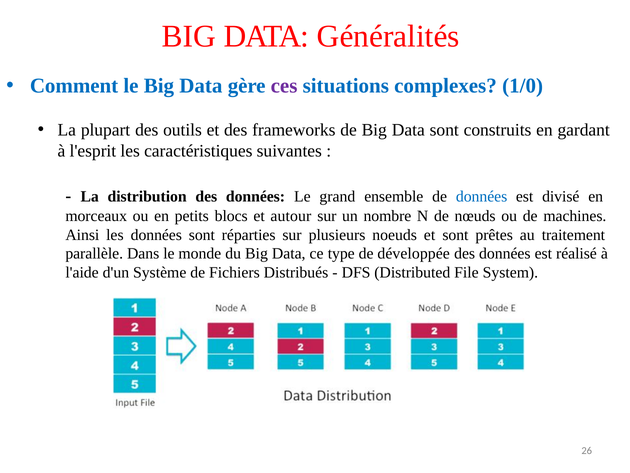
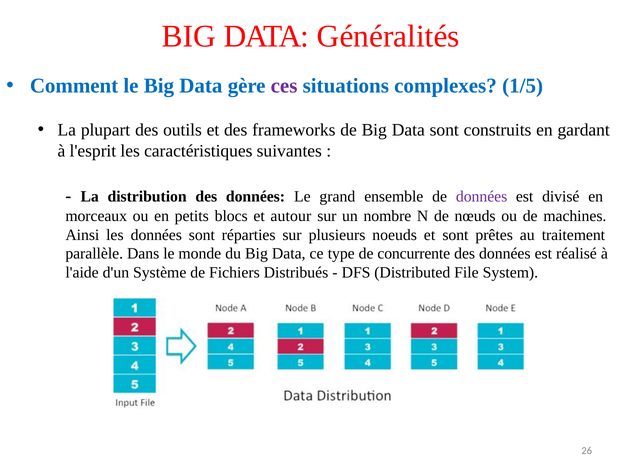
1/0: 1/0 -> 1/5 (523, 86)
données colour: blue -> purple (482, 196)
développée: développée -> concurrente (414, 254)
